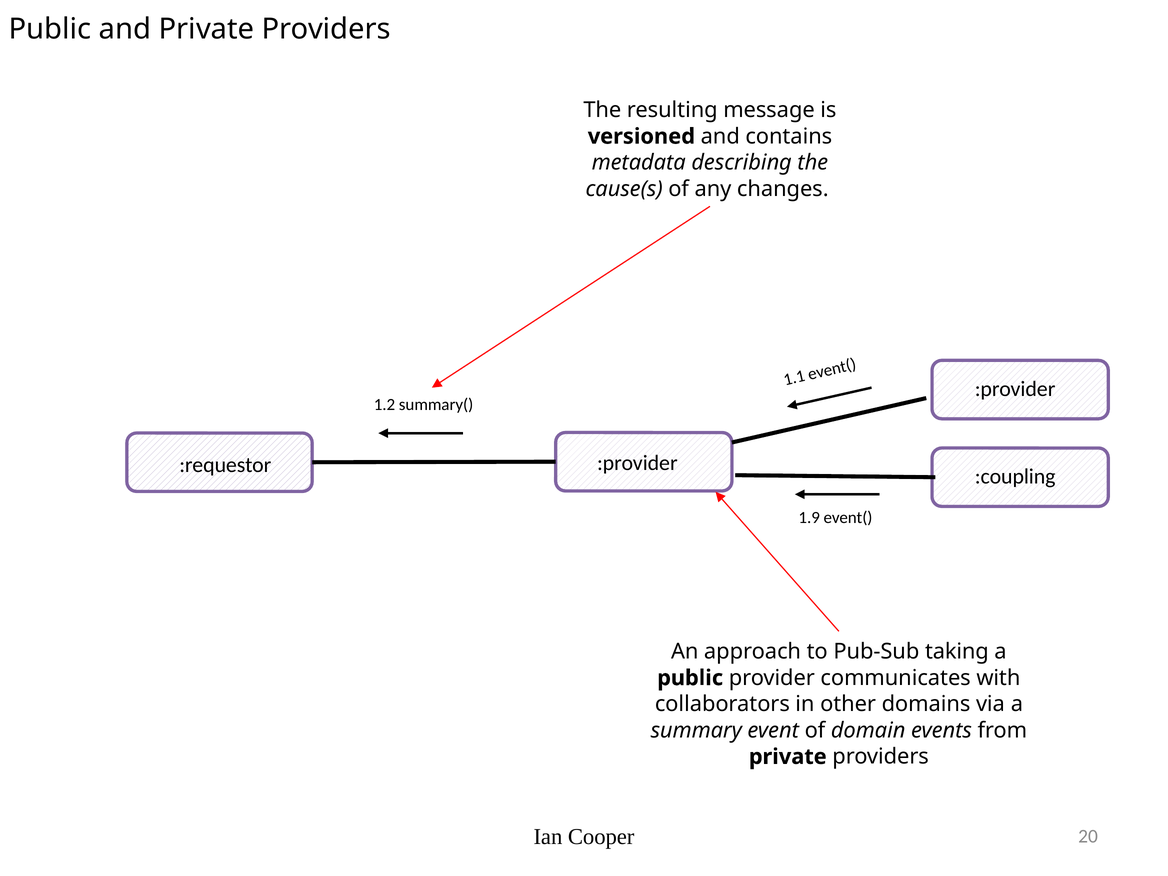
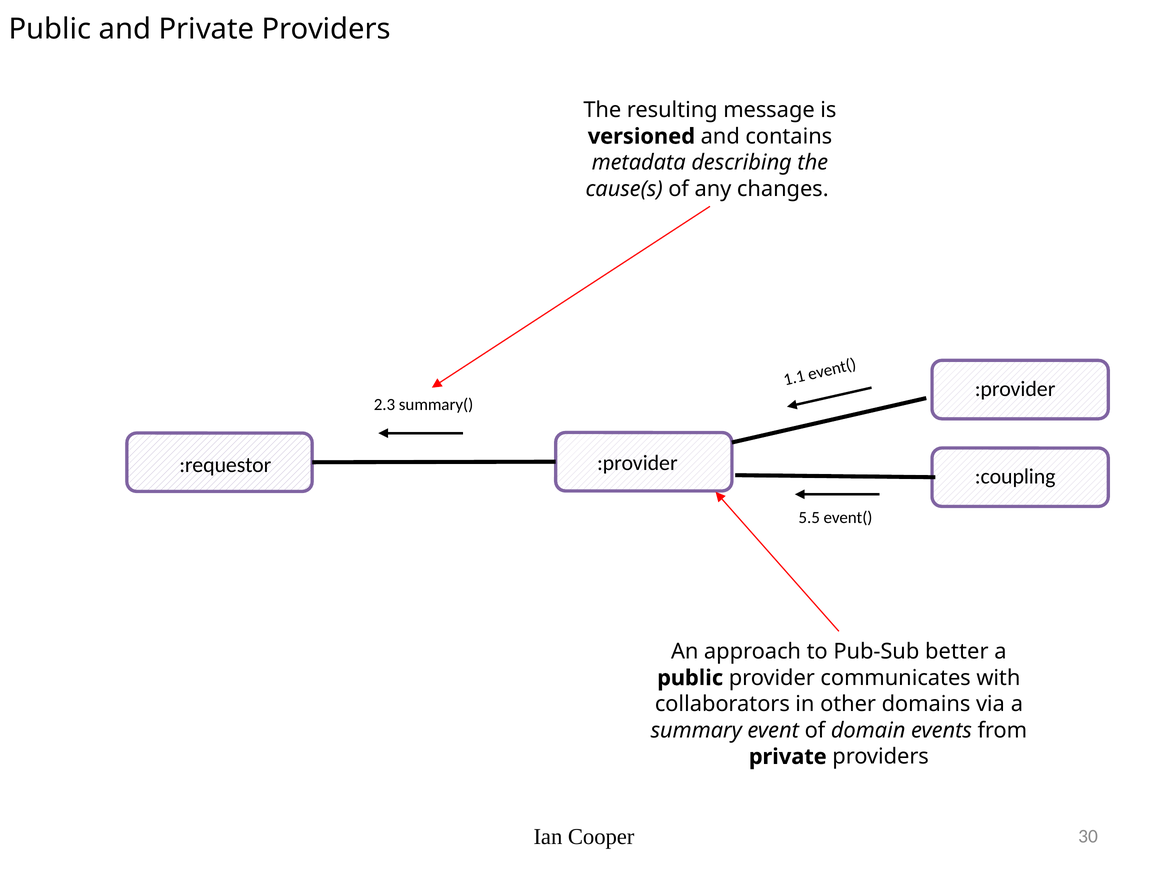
1.2: 1.2 -> 2.3 (384, 405)
1.9: 1.9 -> 5.5 (809, 517)
taking: taking -> better (957, 652)
20: 20 -> 30 (1088, 836)
